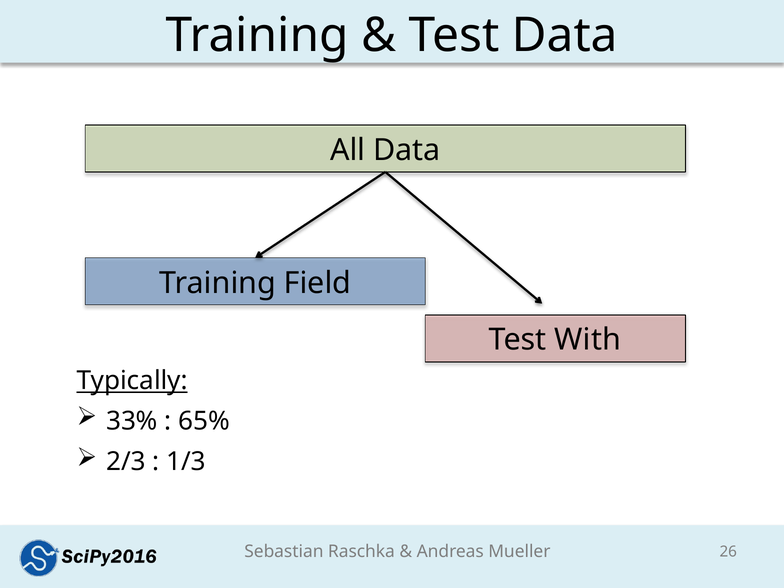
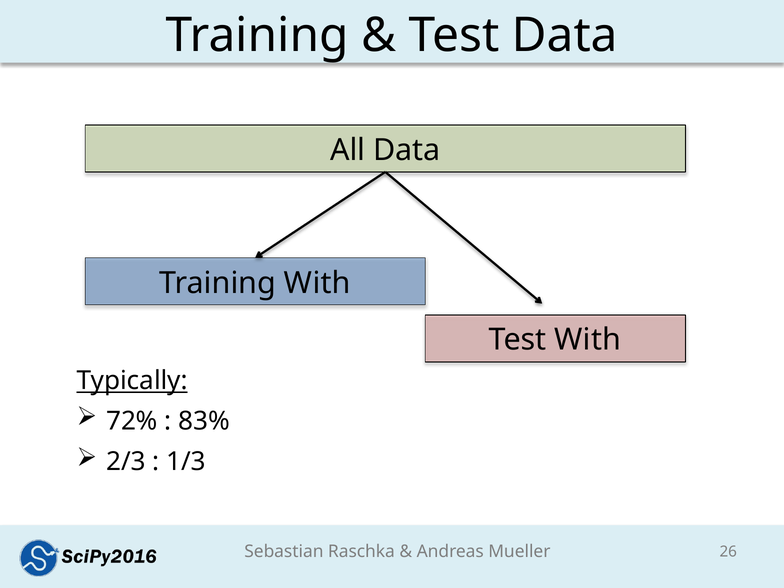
Training Field: Field -> With (317, 283)
33%: 33% -> 72% (132, 421)
65%: 65% -> 83% (204, 421)
